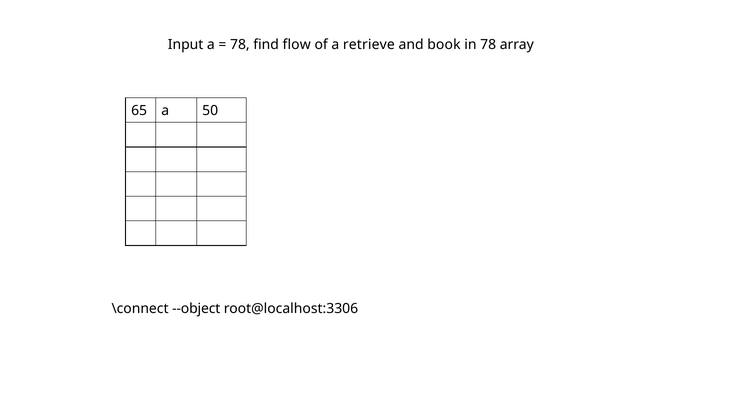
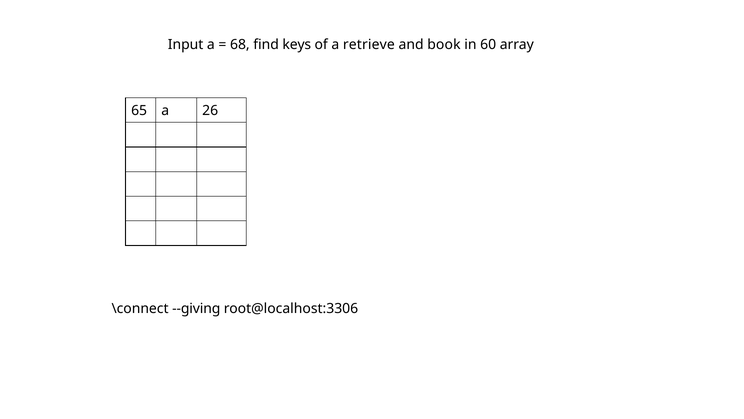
78: 78 -> 68 (240, 45)
flow: flow -> keys (297, 45)
in 78: 78 -> 60 (488, 45)
50: 50 -> 26 (210, 111)
--object: --object -> --giving (196, 309)
